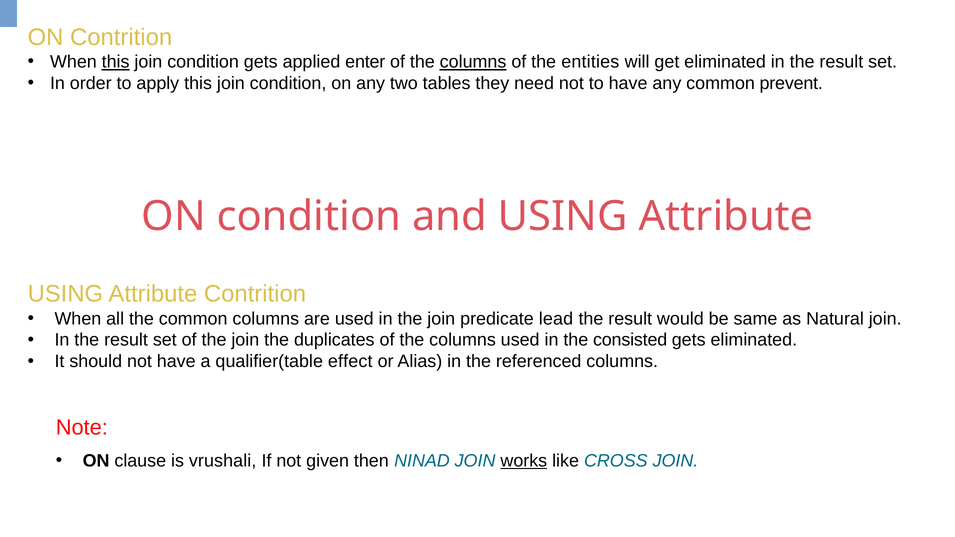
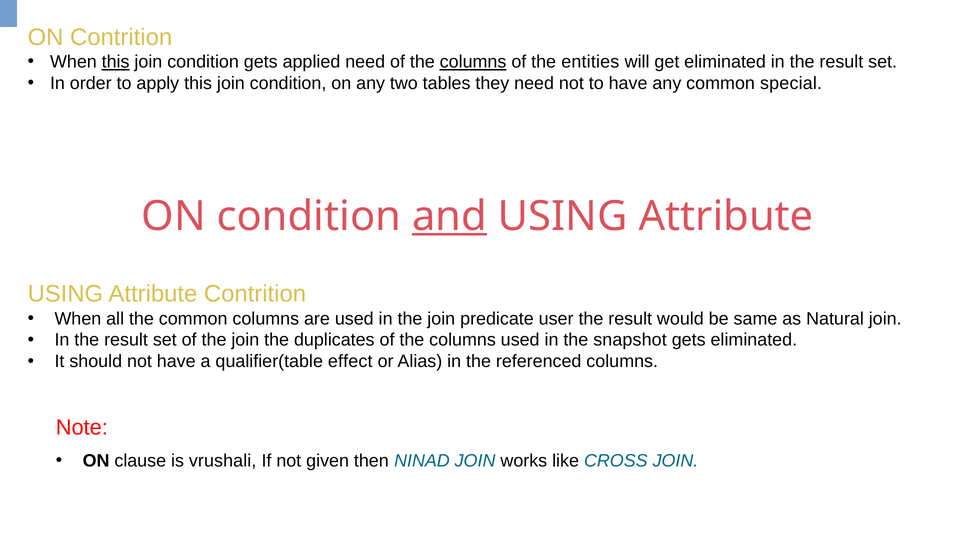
applied enter: enter -> need (365, 62)
prevent: prevent -> special (791, 84)
and underline: none -> present (449, 217)
lead: lead -> user (556, 319)
consisted: consisted -> snapshot (630, 340)
works underline: present -> none (524, 461)
